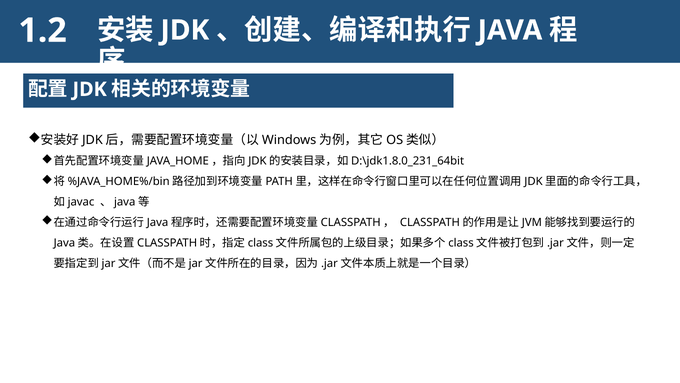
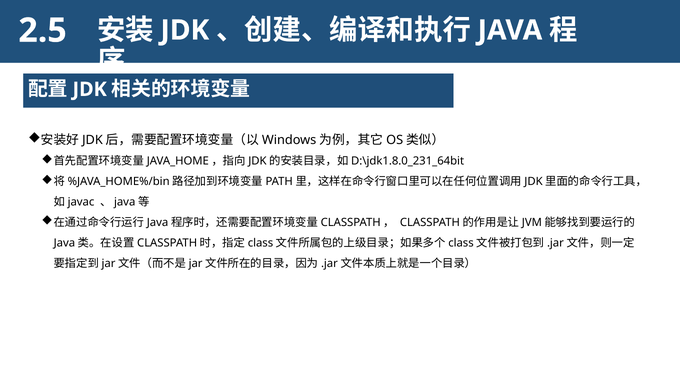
1.2: 1.2 -> 2.5 (43, 31)
